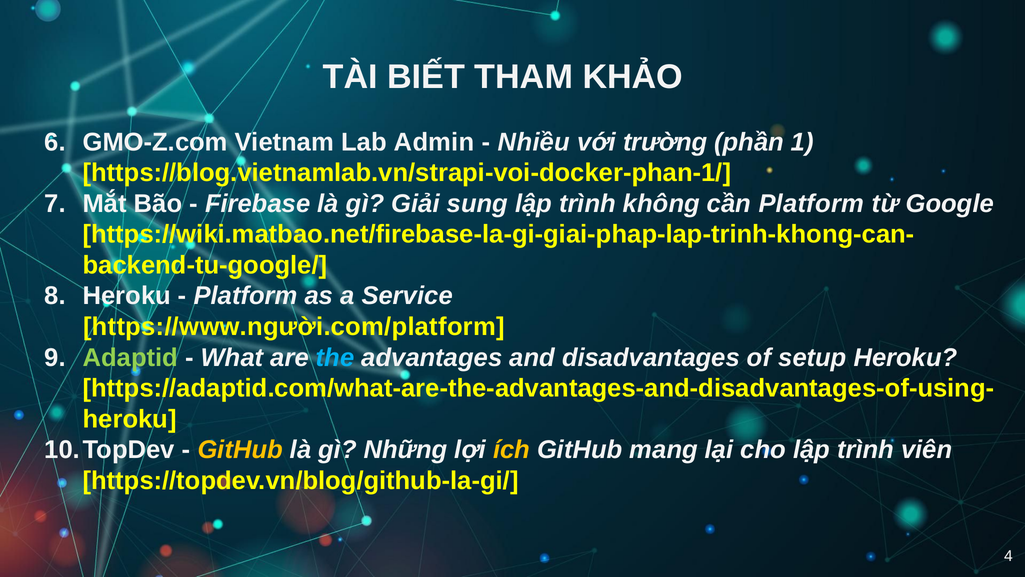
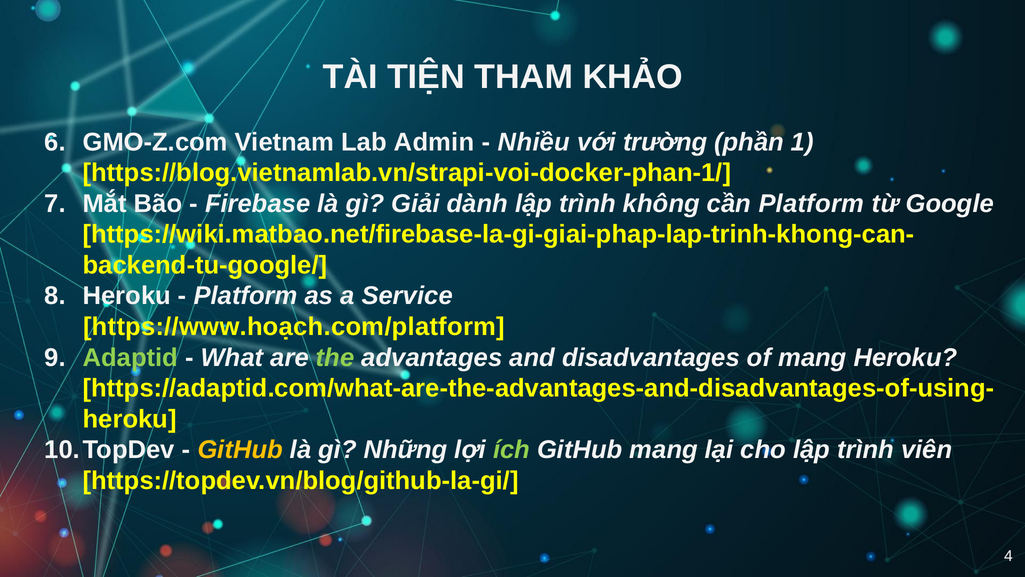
BIẾT: BIẾT -> TIỆN (426, 77)
sung: sung -> dành (477, 204)
https://www.người.com/platform: https://www.người.com/platform -> https://www.hoạch.com/platform (294, 327)
the colour: light blue -> light green (335, 357)
of setup: setup -> mang (812, 357)
ích colour: yellow -> light green (511, 450)
